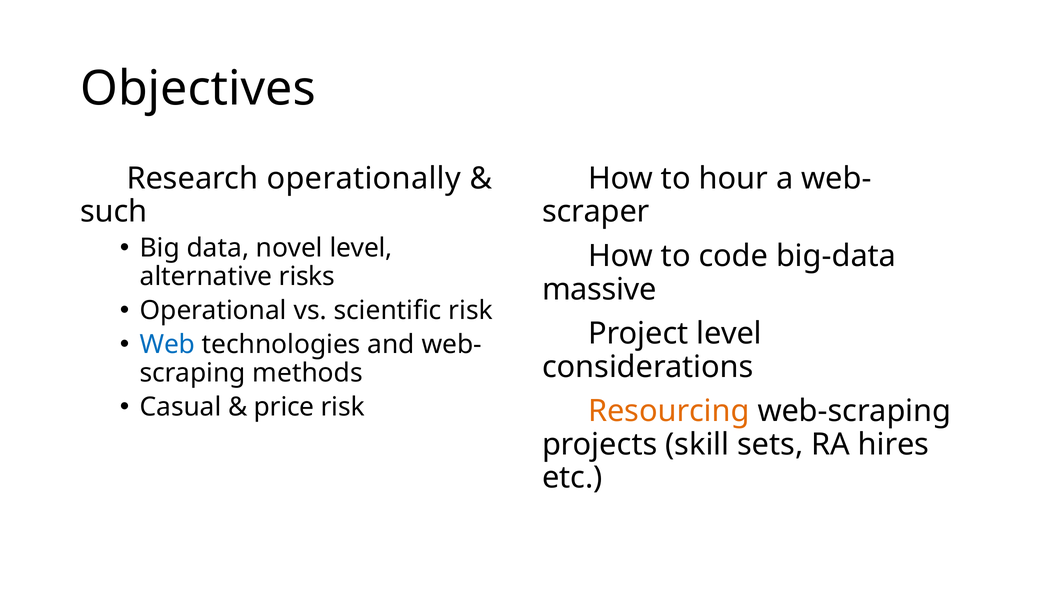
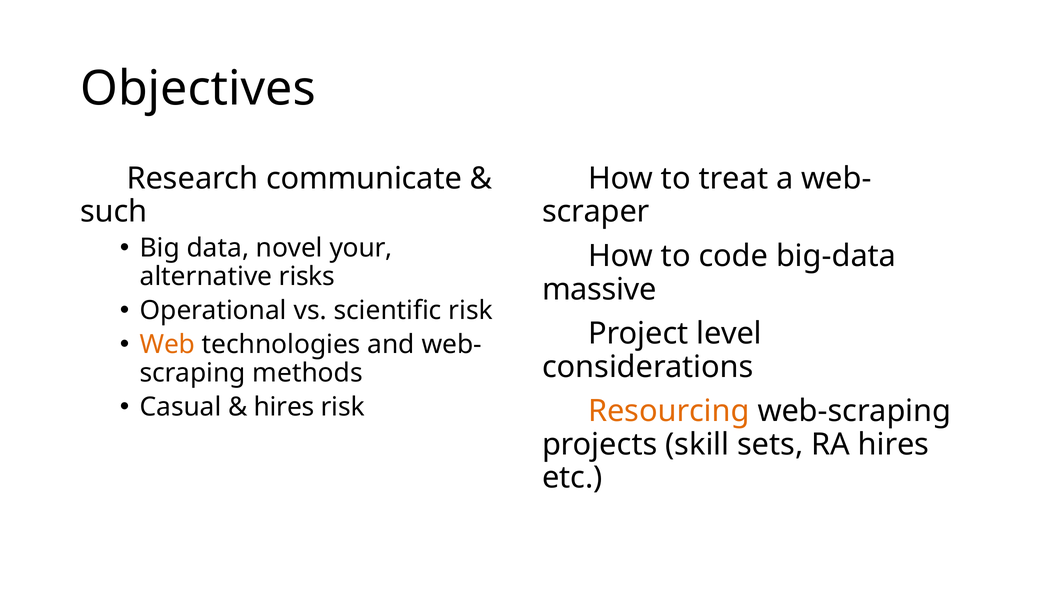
operationally: operationally -> communicate (364, 178)
hour: hour -> treat (733, 178)
novel level: level -> your (361, 248)
Web colour: blue -> orange (167, 344)
price: price -> hires (284, 407)
